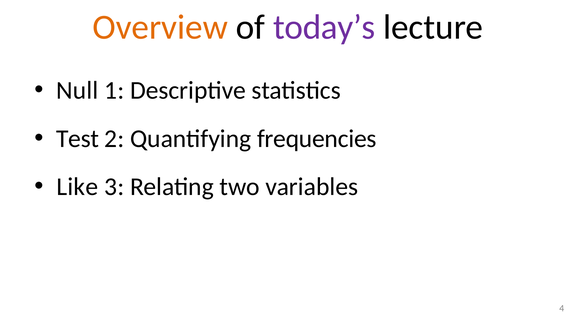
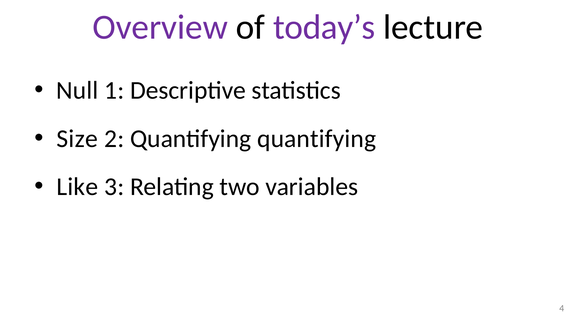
Overview colour: orange -> purple (160, 27)
Test: Test -> Size (77, 139)
Quantifying frequencies: frequencies -> quantifying (317, 139)
